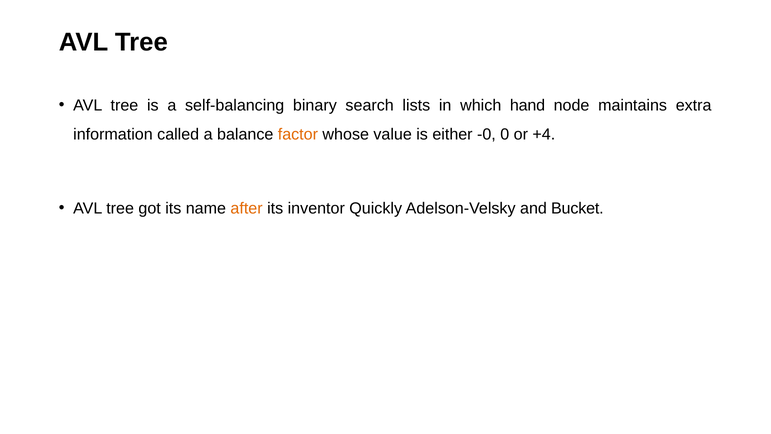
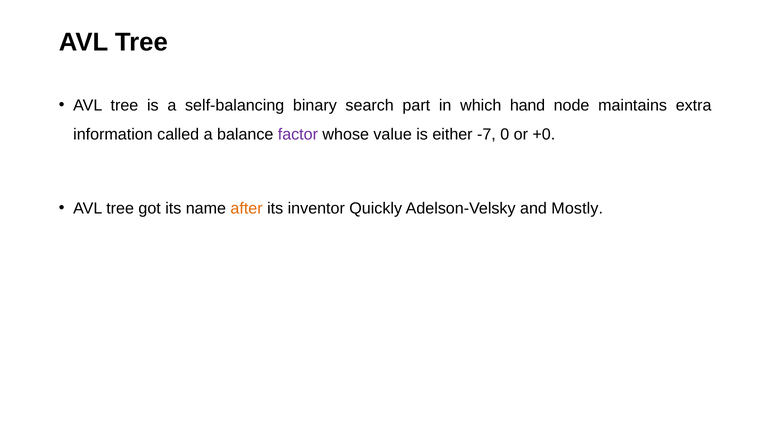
lists: lists -> part (416, 105)
factor colour: orange -> purple (298, 134)
-0: -0 -> -7 (486, 134)
+4: +4 -> +0 (544, 134)
Bucket: Bucket -> Mostly (577, 208)
